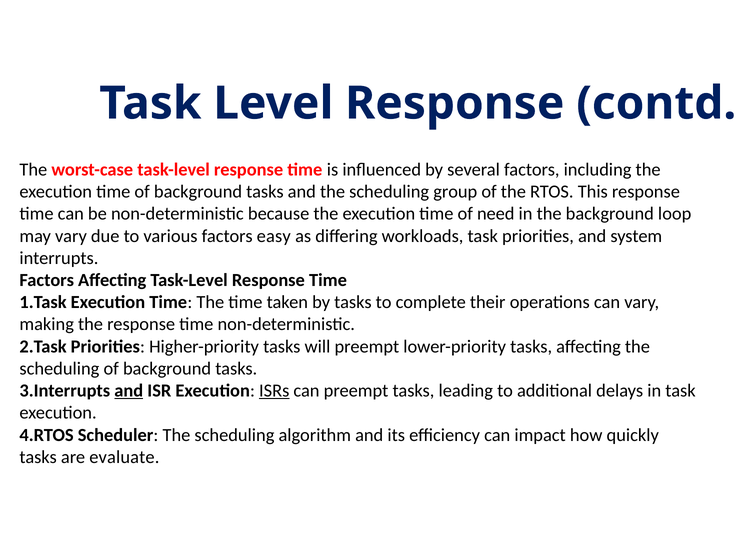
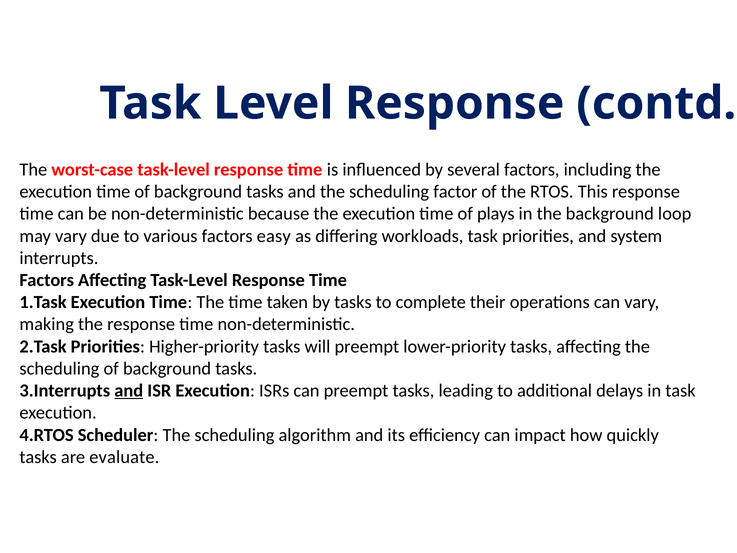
group: group -> factor (455, 192)
need: need -> plays (496, 214)
ISRs underline: present -> none (274, 391)
